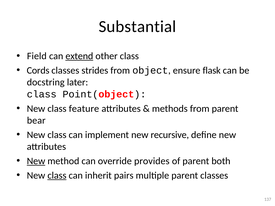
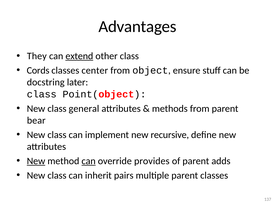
Substantial: Substantial -> Advantages (138, 27)
Field: Field -> They (37, 56)
strides: strides -> center (95, 71)
flask: flask -> stuff (212, 71)
feature: feature -> general (84, 109)
can underline: none -> present (89, 161)
both: both -> adds (221, 161)
class underline: present -> none (57, 176)
